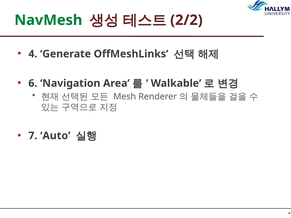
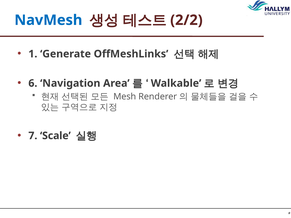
NavMesh colour: green -> blue (48, 20)
4: 4 -> 1 (33, 54)
Auto: Auto -> Scale (55, 136)
